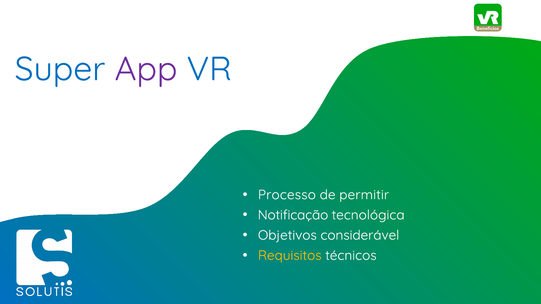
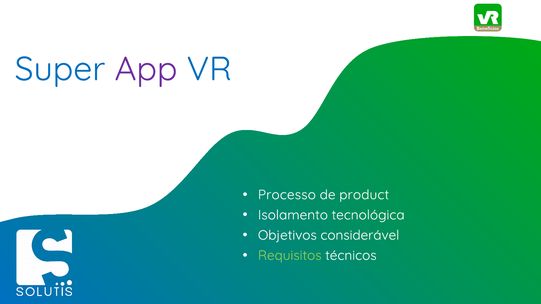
permitir: permitir -> product (364, 195)
Notificação: Notificação -> Isolamento (293, 215)
Requisitos colour: yellow -> light green (290, 256)
